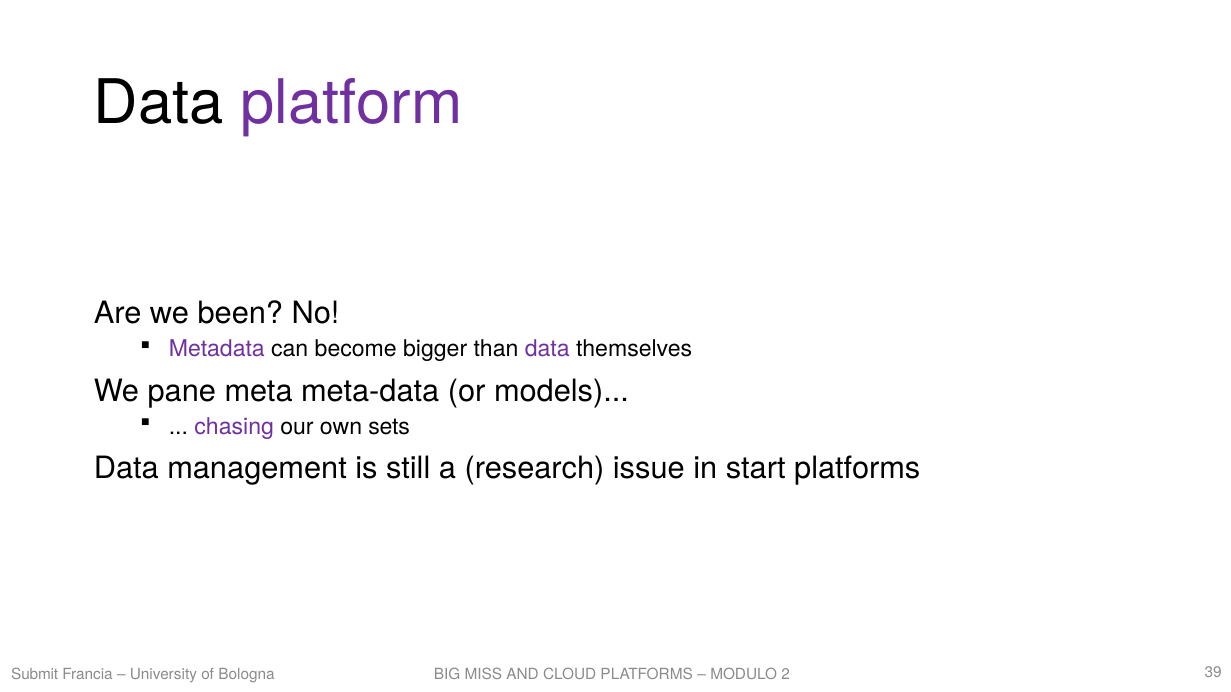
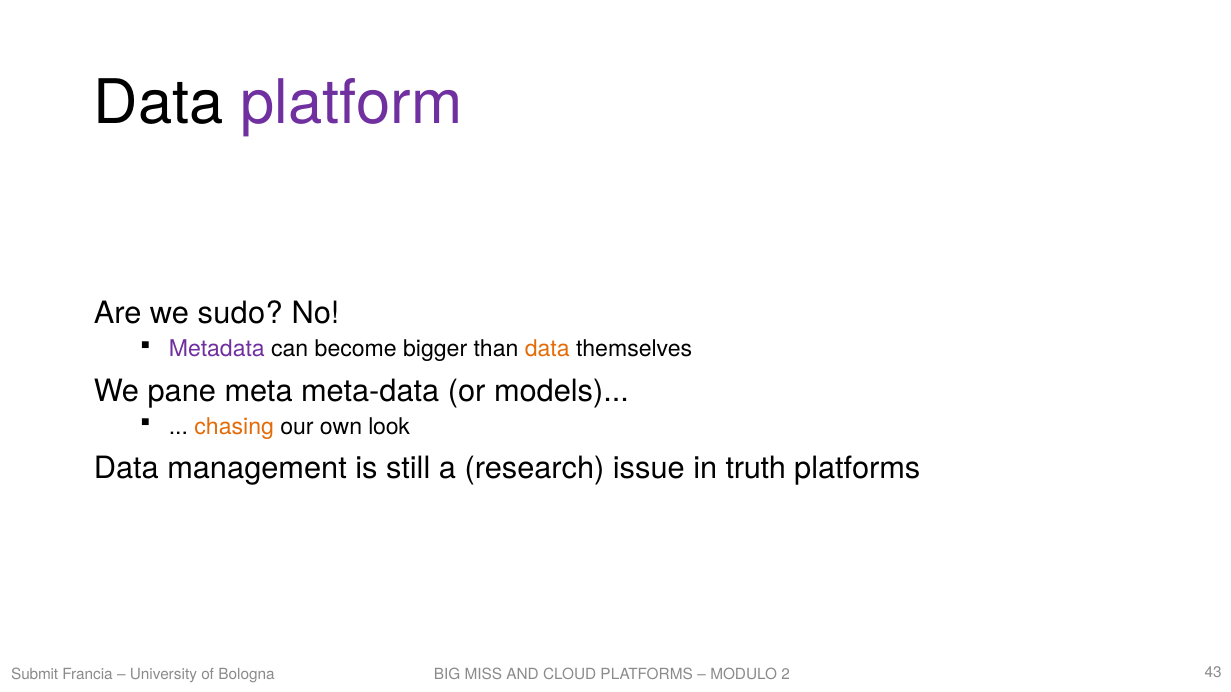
been: been -> sudo (240, 314)
data colour: purple -> orange (547, 349)
chasing colour: purple -> orange (234, 427)
sets: sets -> look (389, 427)
start: start -> truth (756, 469)
39: 39 -> 43 (1213, 673)
